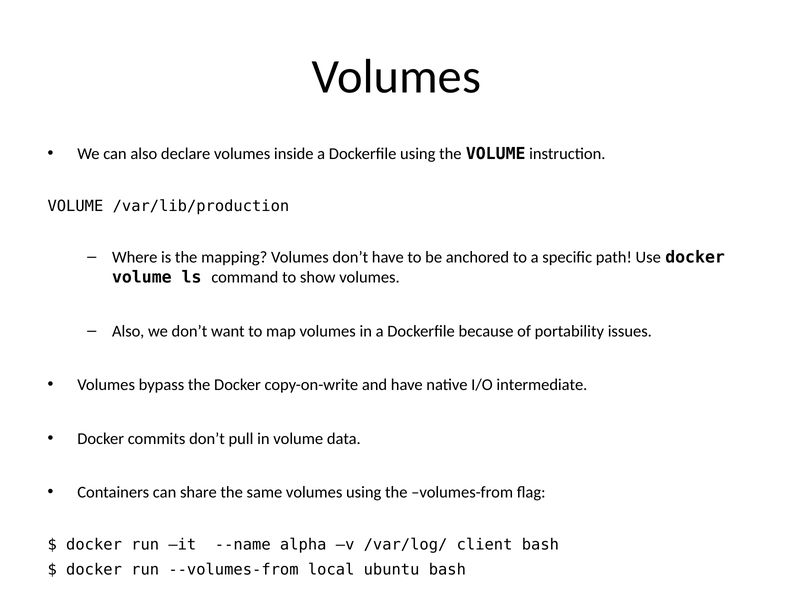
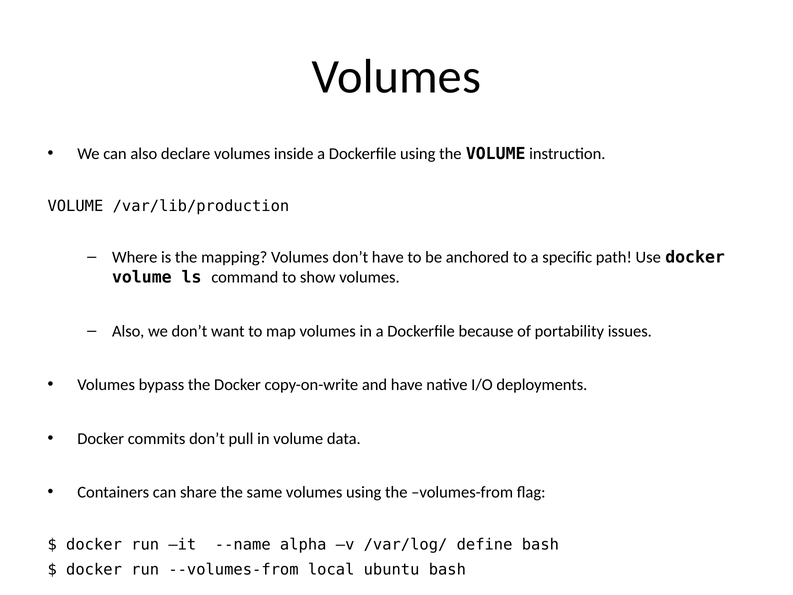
intermediate: intermediate -> deployments (542, 385)
client: client -> define (485, 545)
